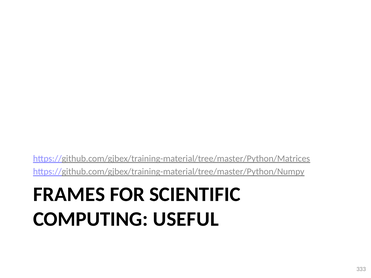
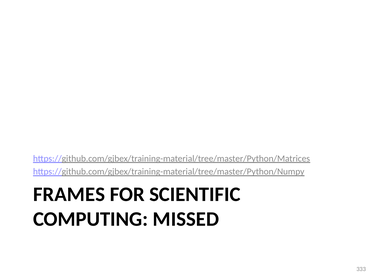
USEFUL: USEFUL -> MISSED (186, 219)
